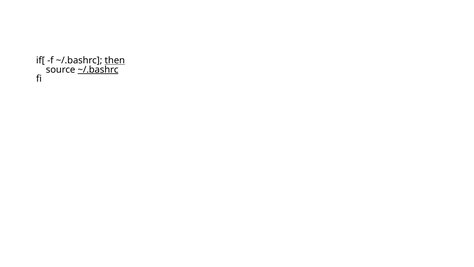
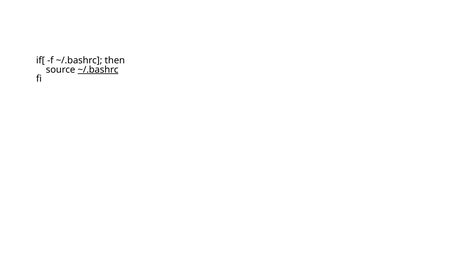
then underline: present -> none (115, 60)
